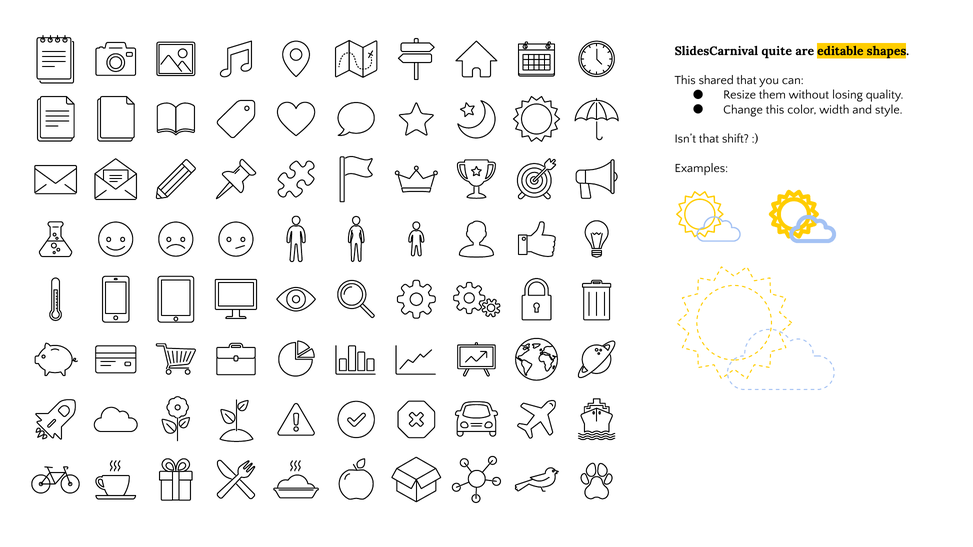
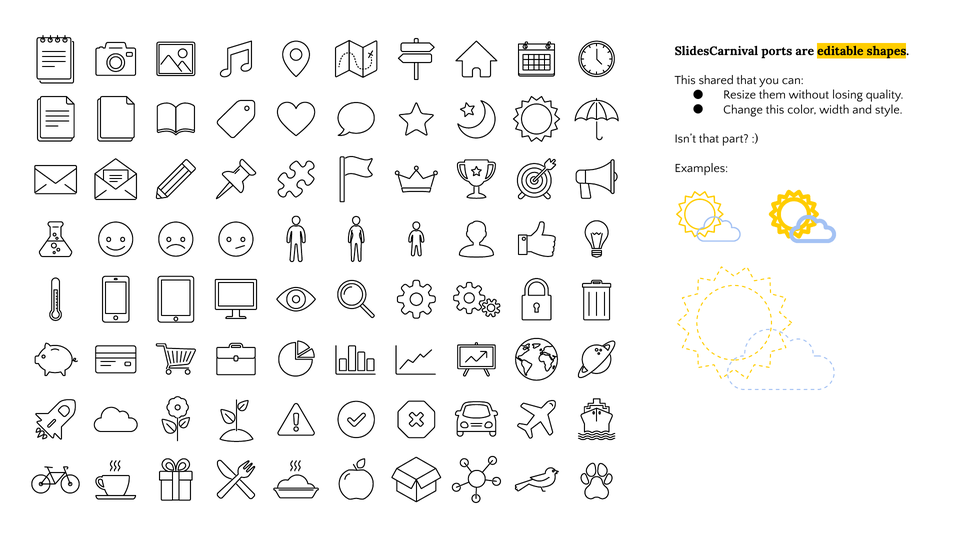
quite: quite -> ports (777, 51)
shift: shift -> part (735, 139)
